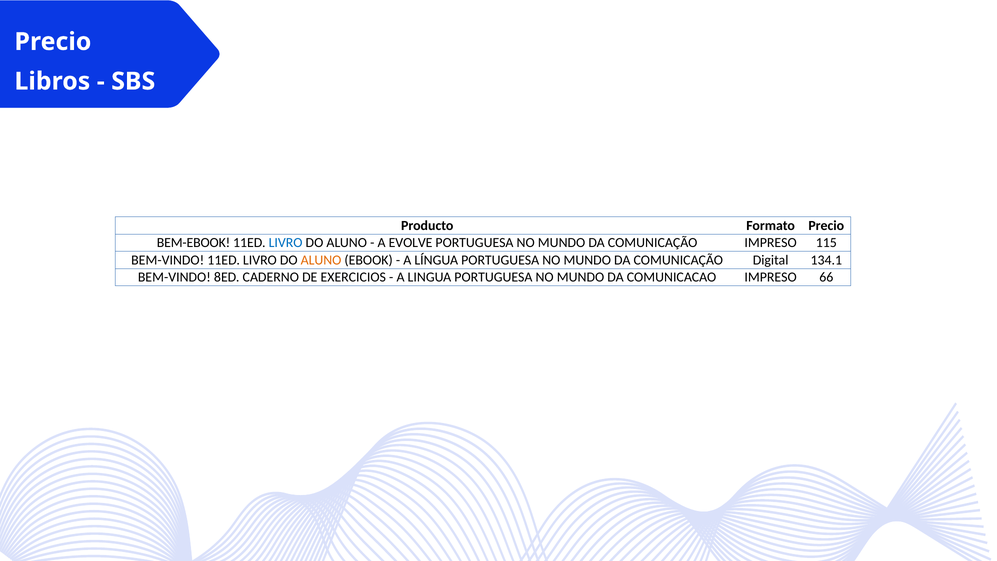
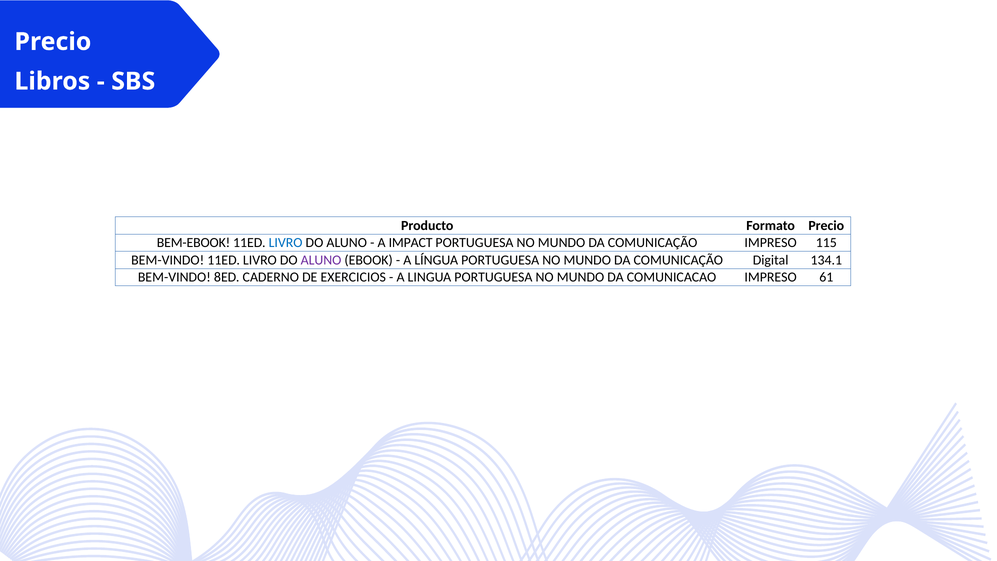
EVOLVE: EVOLVE -> IMPACT (411, 243)
ALUNO colour: orange -> purple (321, 260)
66: 66 -> 61 (826, 277)
